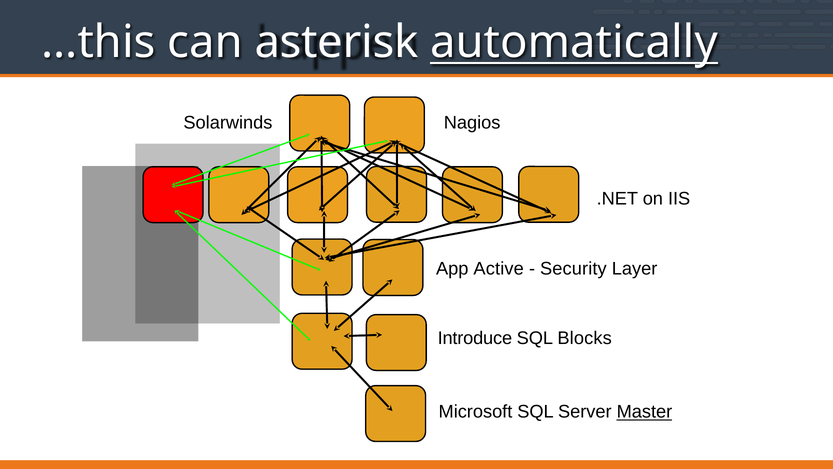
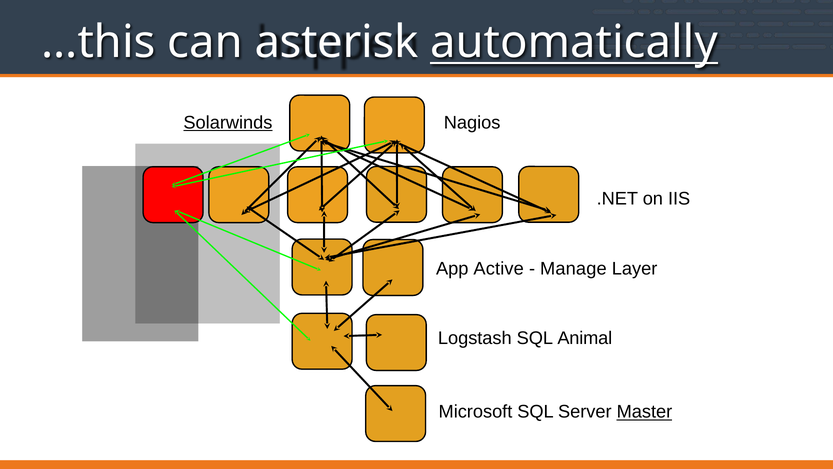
Solarwinds underline: none -> present (228, 123)
Security: Security -> Manage (573, 268)
Introduce: Introduce -> Logstash (475, 338)
Blocks: Blocks -> Animal (585, 338)
